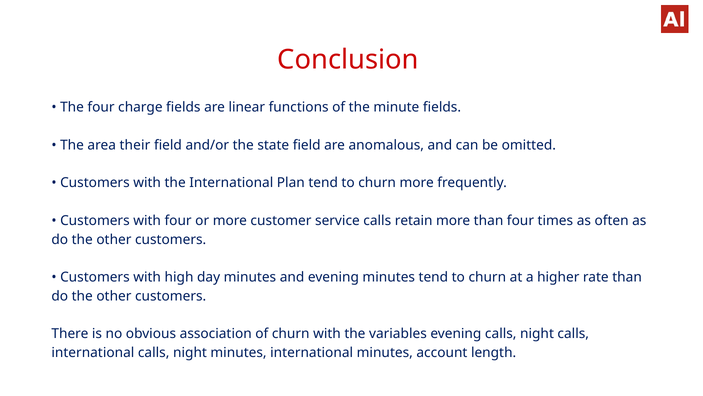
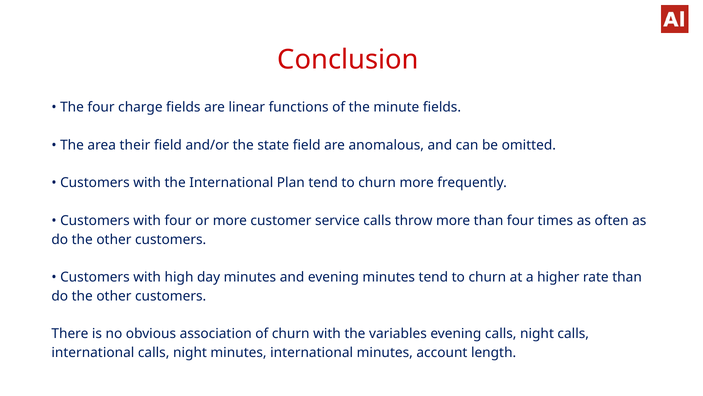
retain: retain -> throw (414, 220)
